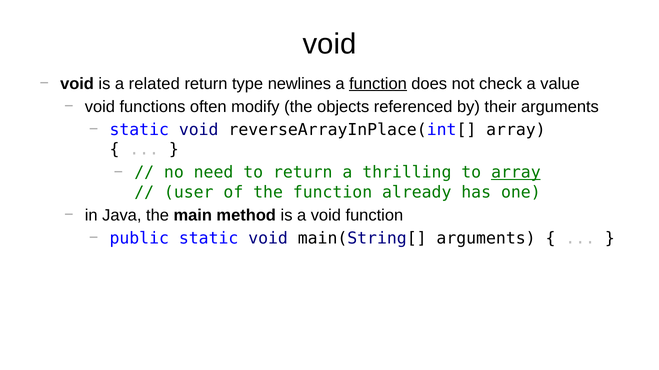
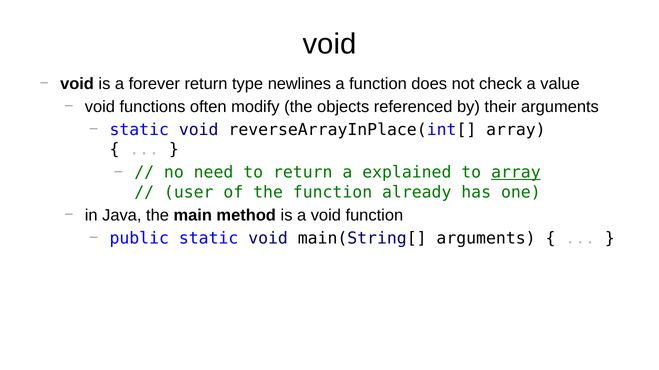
related: related -> forever (154, 84)
function underline: present -> none (378, 84)
thrilling: thrilling -> explained (407, 173)
